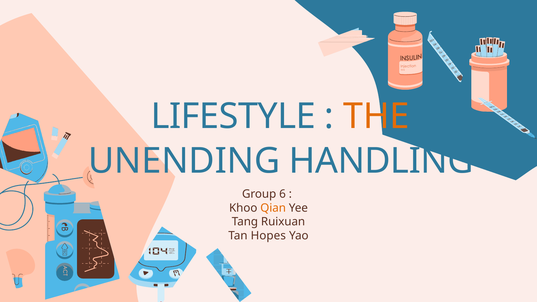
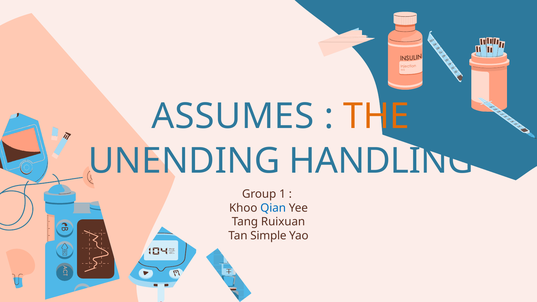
LIFESTYLE: LIFESTYLE -> ASSUMES (233, 116)
6: 6 -> 1 (283, 194)
Qian colour: orange -> blue (273, 208)
Hopes: Hopes -> Simple (268, 236)
